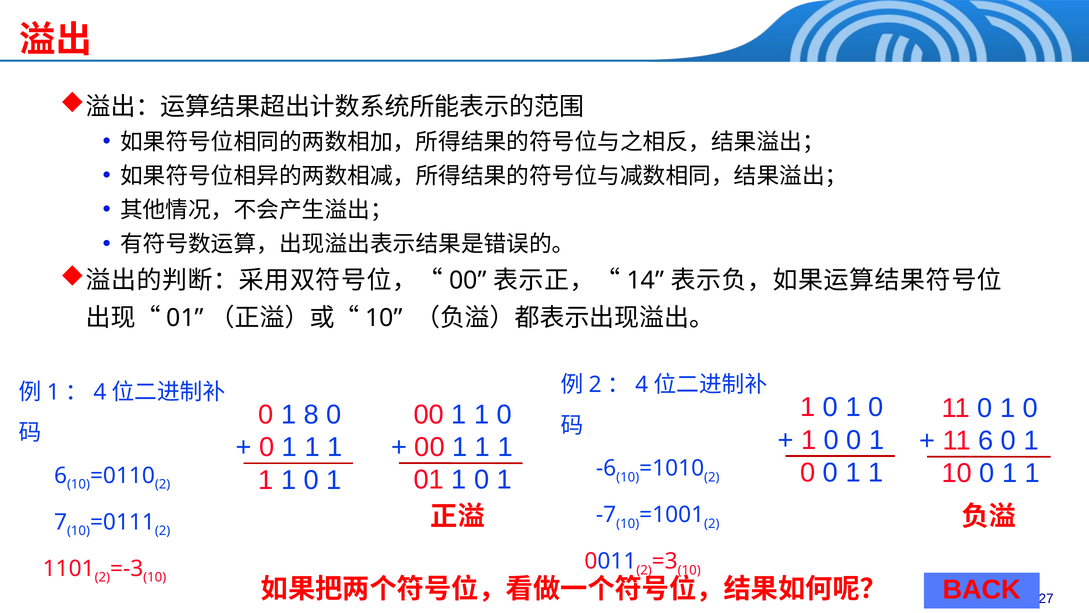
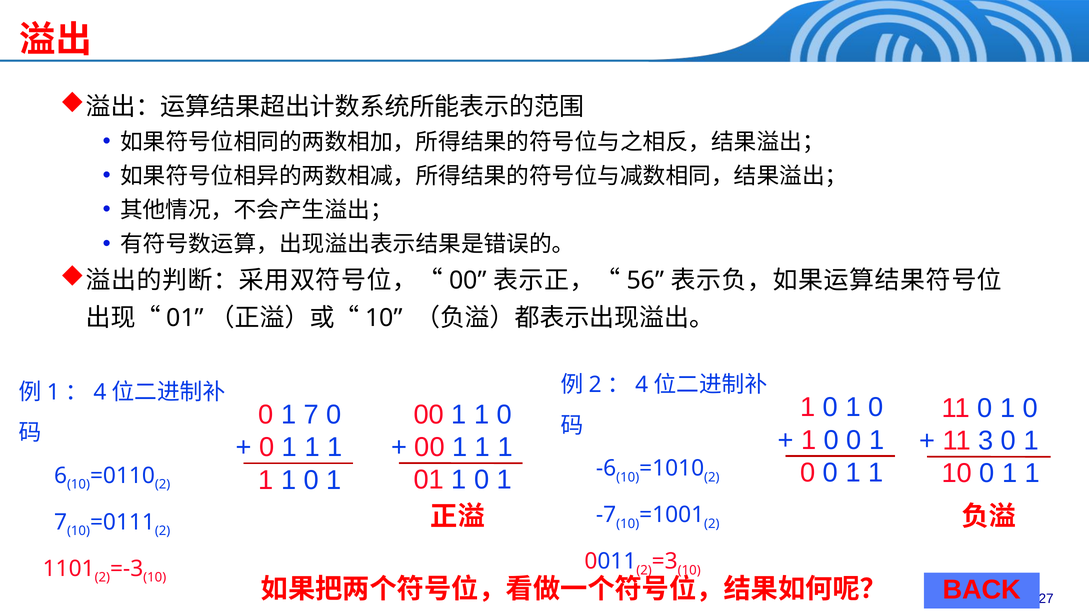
14: 14 -> 56 (645, 280)
1 8: 8 -> 7 (311, 414)
11 6: 6 -> 3 (986, 440)
